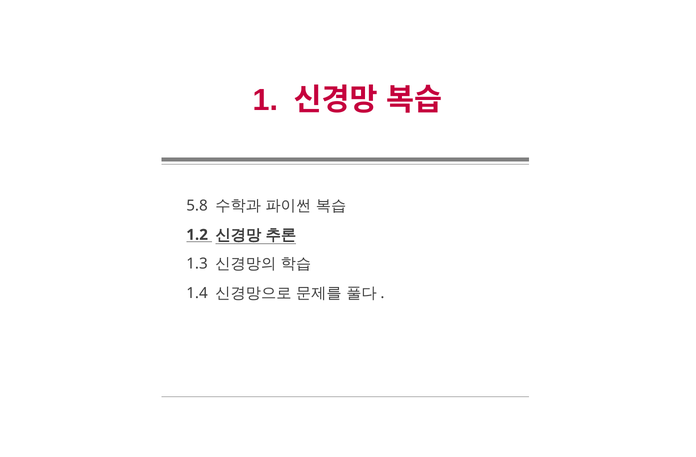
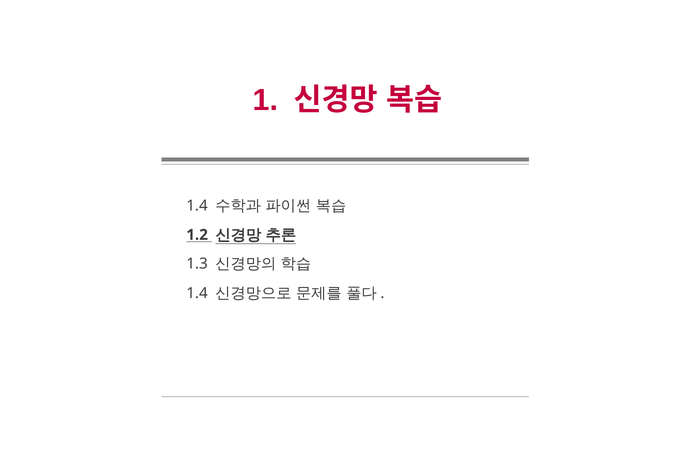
5.8: 5.8 -> 1.4 (197, 206)
